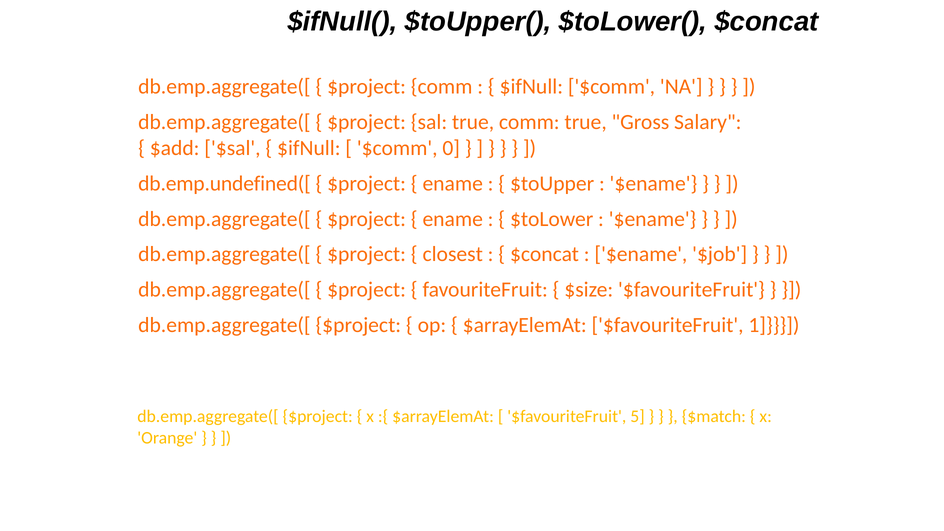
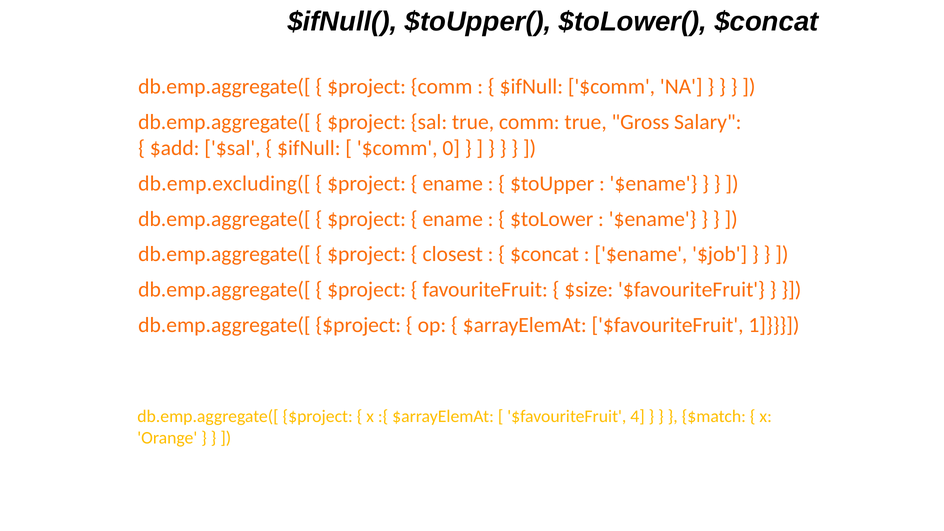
db.emp.undefined([: db.emp.undefined([ -> db.emp.excluding([ (224, 184)
5: 5 -> 4 (638, 417)
